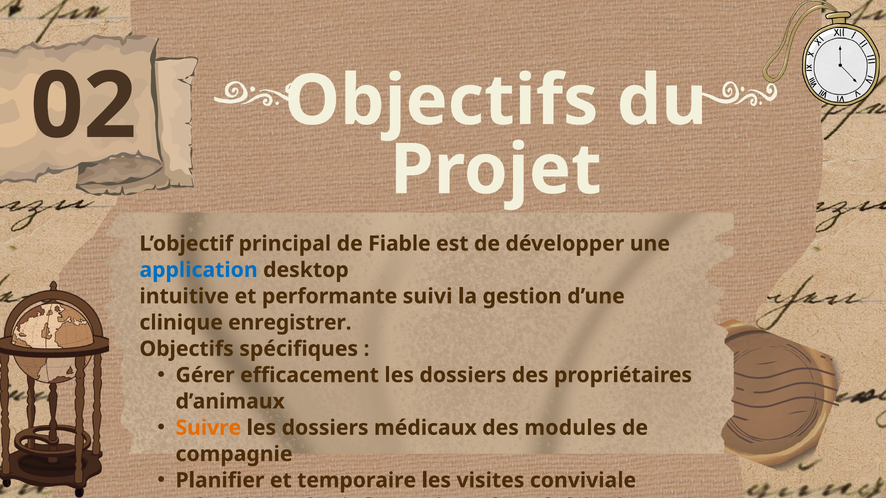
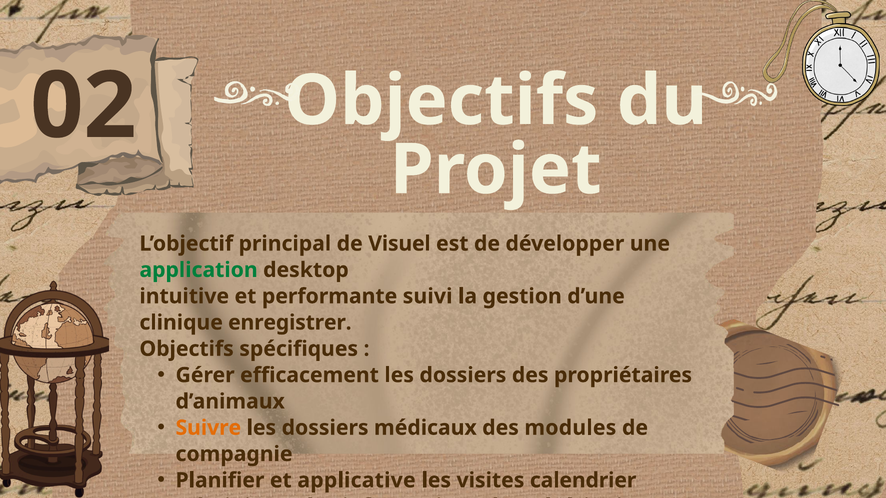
Fiable: Fiable -> Visuel (399, 244)
application colour: blue -> green (199, 270)
temporaire: temporaire -> applicative (356, 481)
conviviale: conviviale -> calendrier (583, 481)
